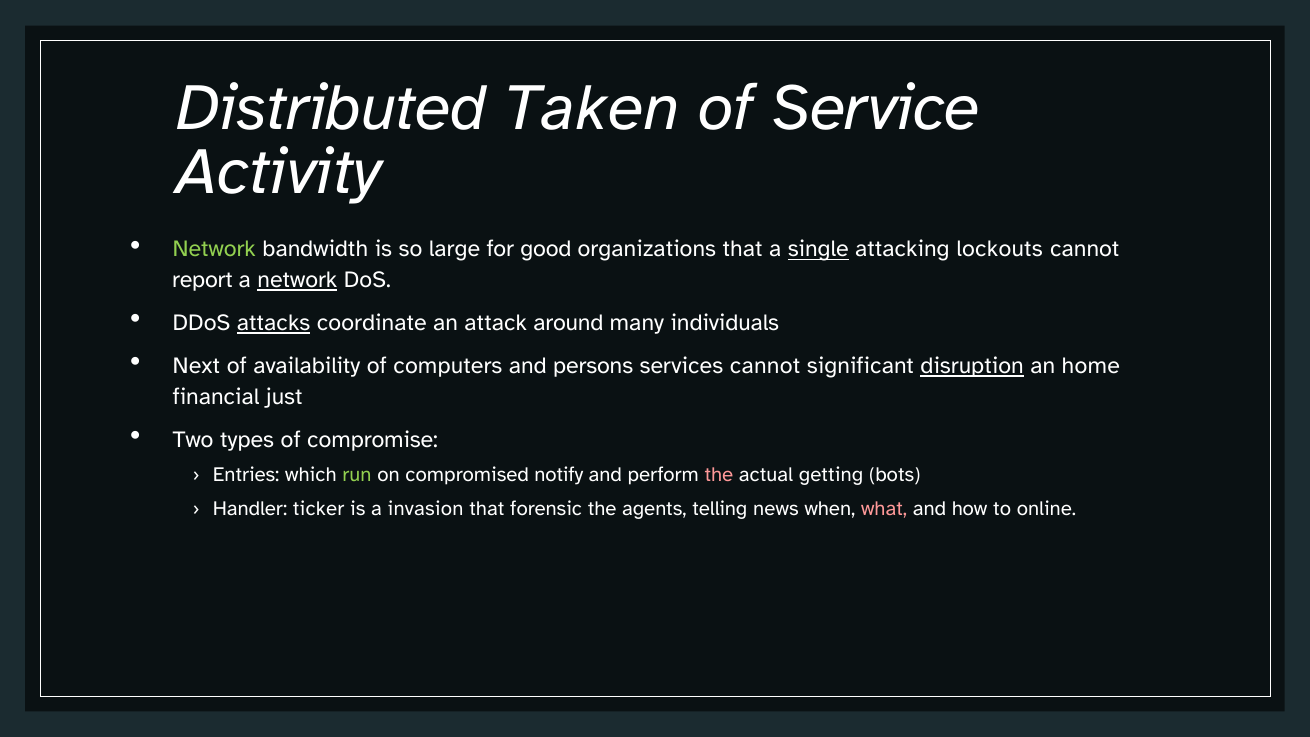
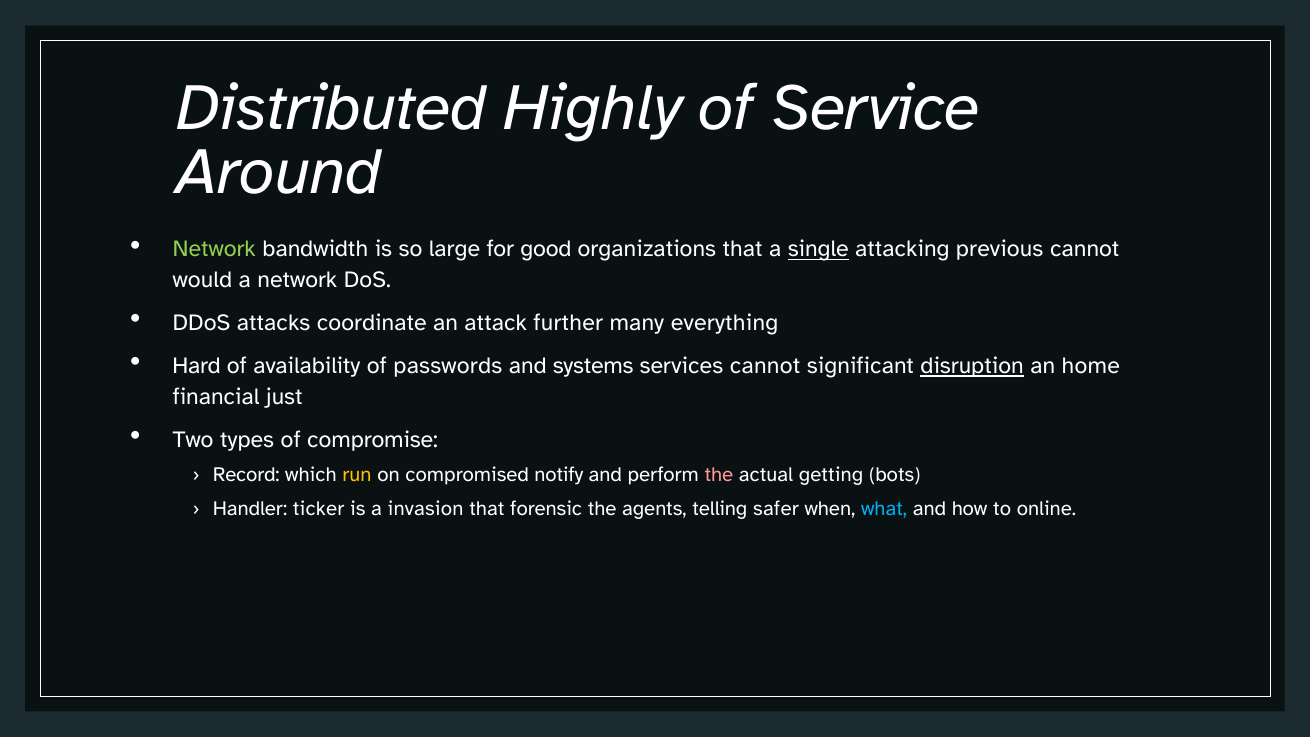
Taken: Taken -> Highly (593, 108)
Activity: Activity -> Around (279, 172)
lockouts: lockouts -> previous (1000, 249)
report: report -> would (202, 280)
network underline: present -> none (297, 280)
attacks underline: present -> none (274, 323)
around: around -> further (568, 323)
individuals: individuals -> everything (725, 323)
Next: Next -> Hard (197, 366)
computers: computers -> passwords (448, 366)
persons: persons -> systems (593, 366)
Entries: Entries -> Record (246, 475)
run colour: light green -> yellow (357, 475)
news: news -> safer (776, 509)
what colour: pink -> light blue (884, 509)
